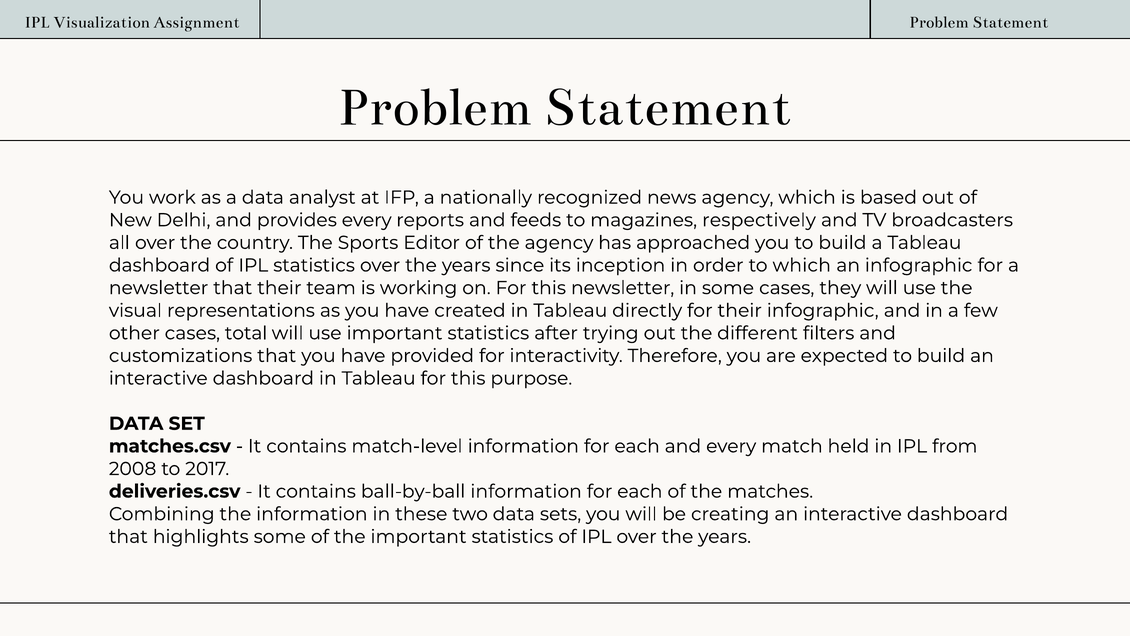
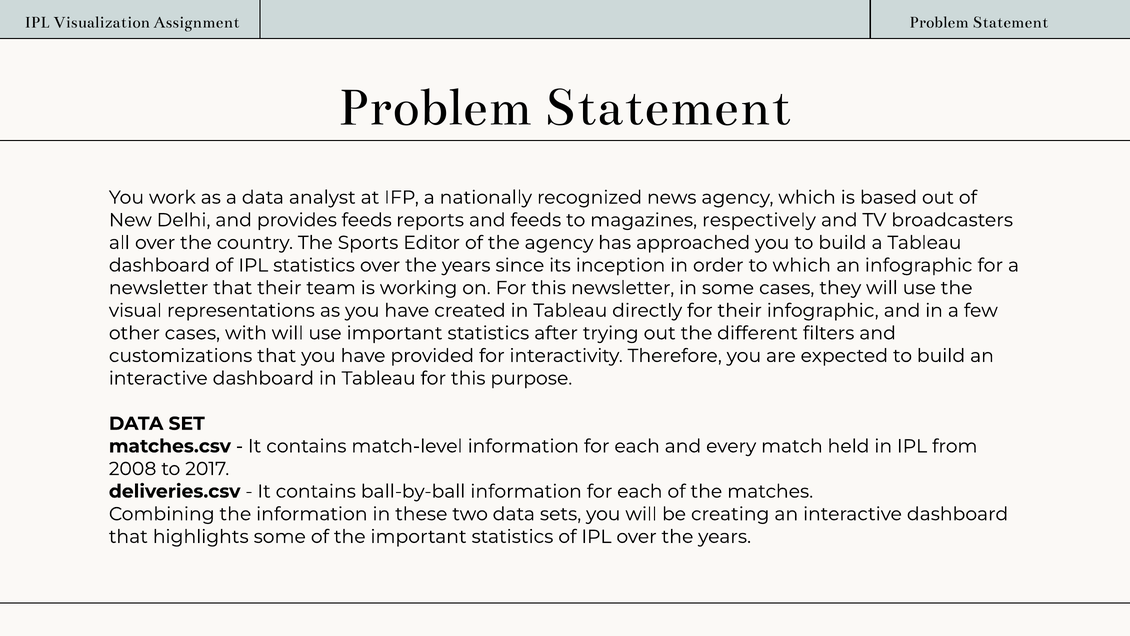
provides every: every -> feeds (367, 220)
total: total -> with (246, 333)
